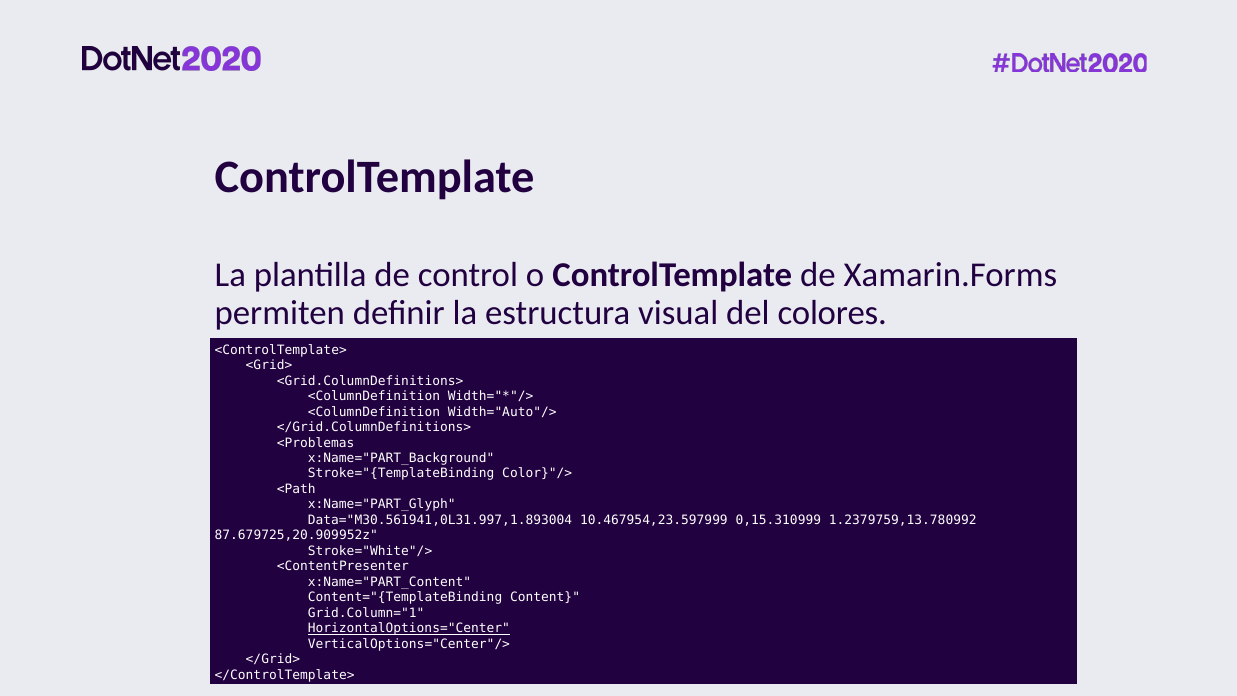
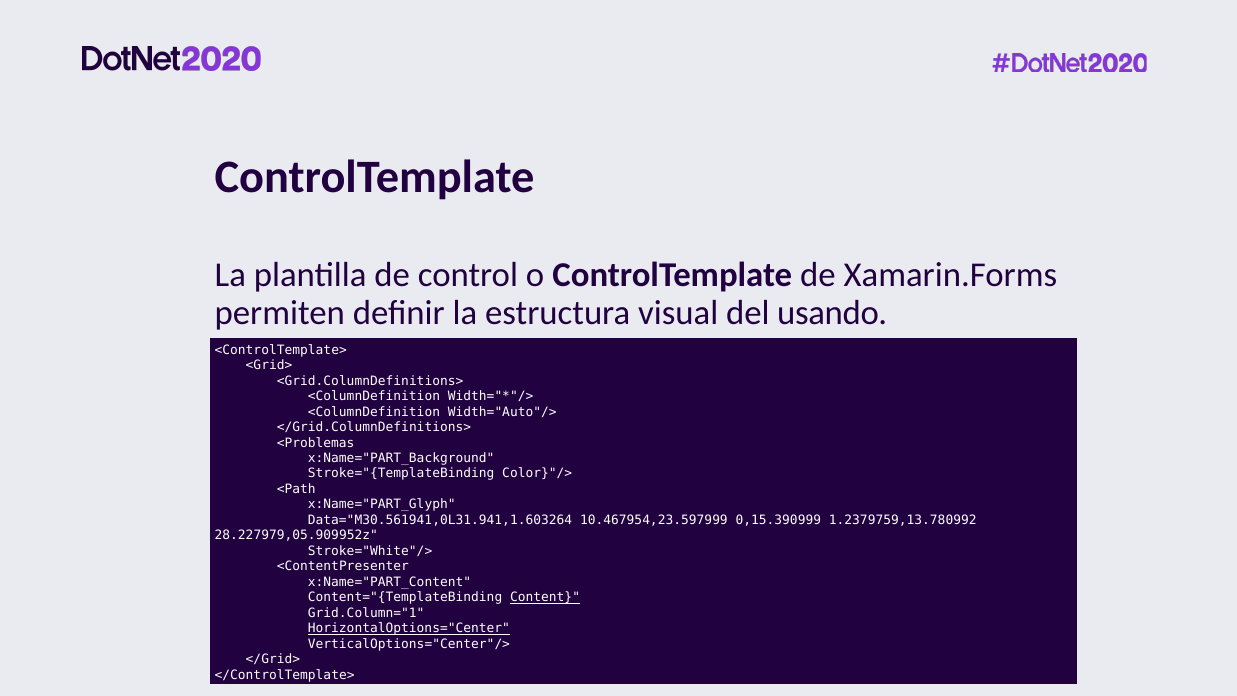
colores: colores -> usando (832, 313)
Data="M30.561941,0L31.997,1.893004: Data="M30.561941,0L31.997,1.893004 -> Data="M30.561941,0L31.941,1.603264 (440, 520)
0,15.310999: 0,15.310999 -> 0,15.390999 (778, 520)
87.679725,20.909952z: 87.679725,20.909952z -> 28.227979,05.909952z (296, 535)
Content underline: none -> present (545, 597)
